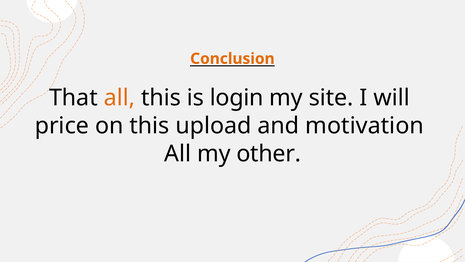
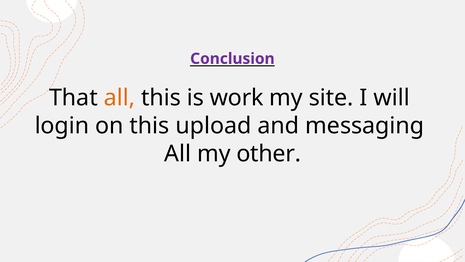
Conclusion colour: orange -> purple (232, 59)
login: login -> work (237, 98)
price: price -> login (62, 126)
motivation: motivation -> messaging (365, 126)
